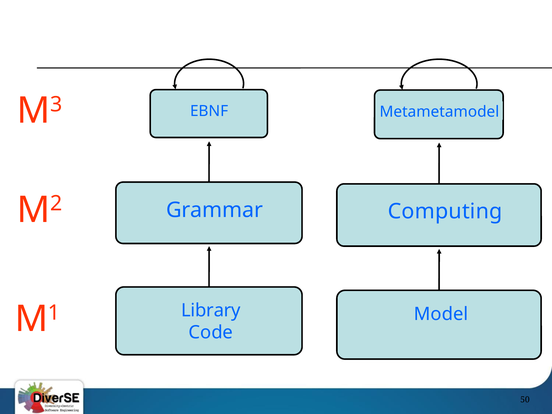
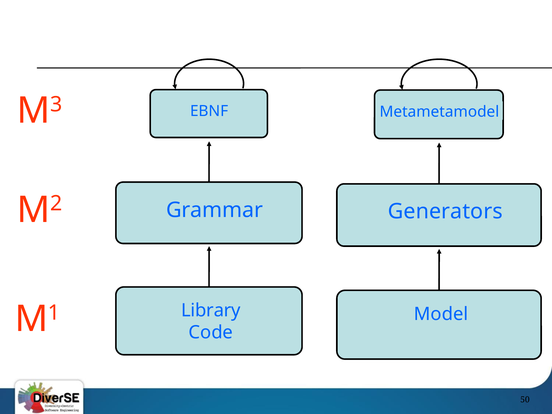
Computing: Computing -> Generators (445, 212)
